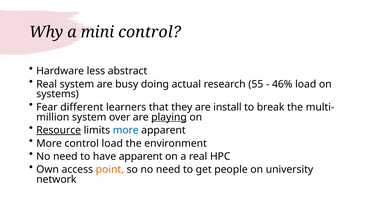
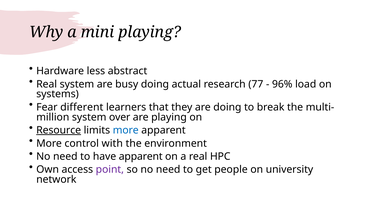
mini control: control -> playing (150, 32)
55: 55 -> 77 (256, 84)
46%: 46% -> 96% (282, 84)
are install: install -> doing (227, 107)
playing underline: present -> none (169, 117)
control load: load -> with (112, 143)
point colour: orange -> purple (110, 169)
